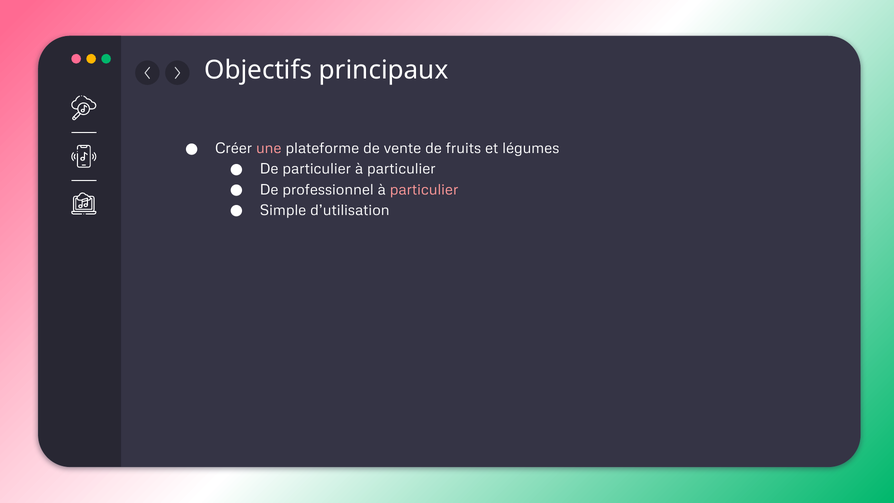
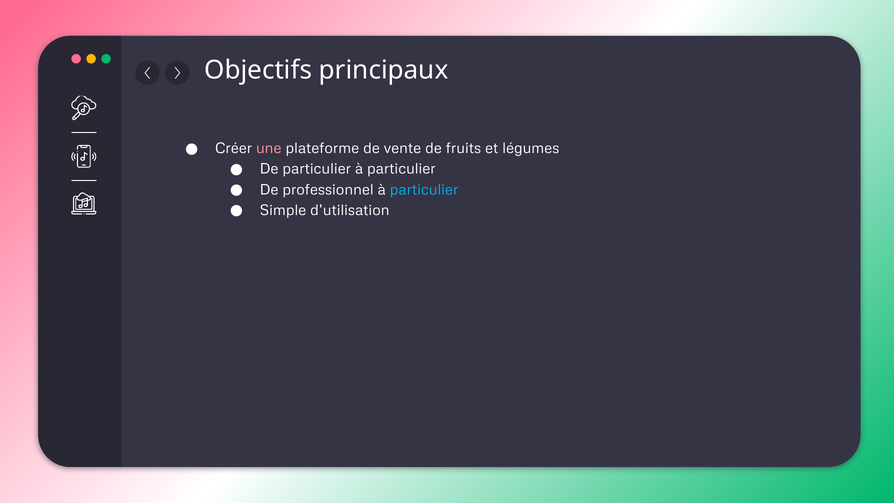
particulier colour: pink -> light blue (424, 190)
